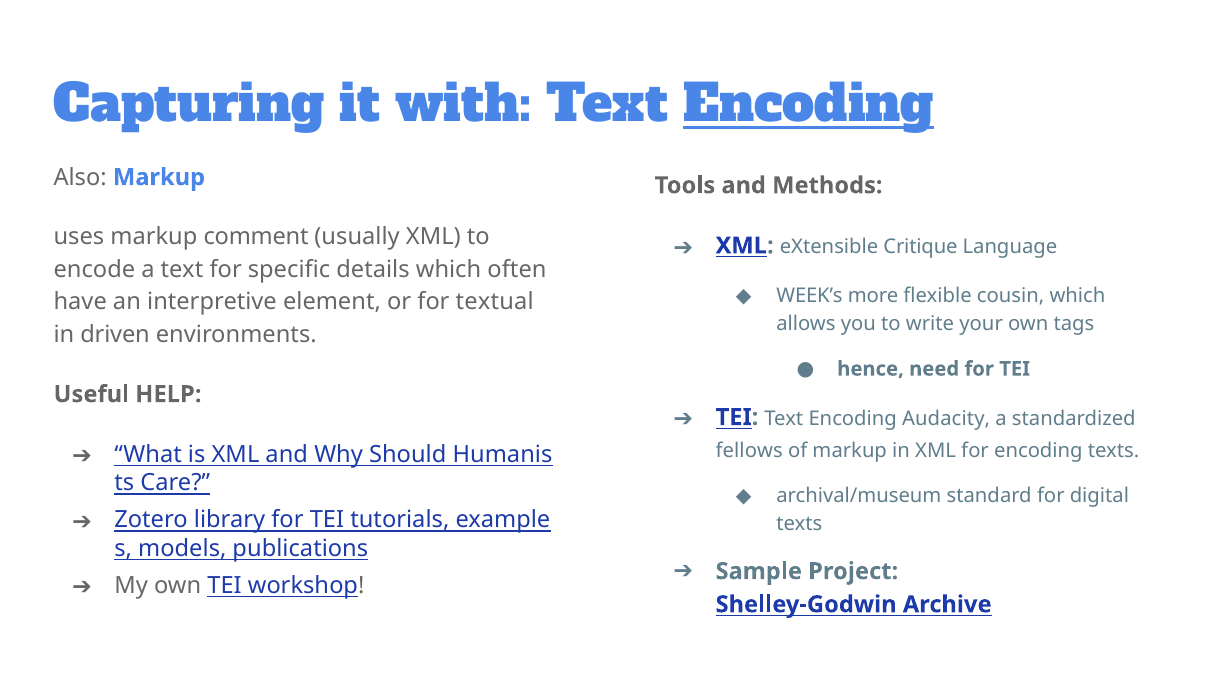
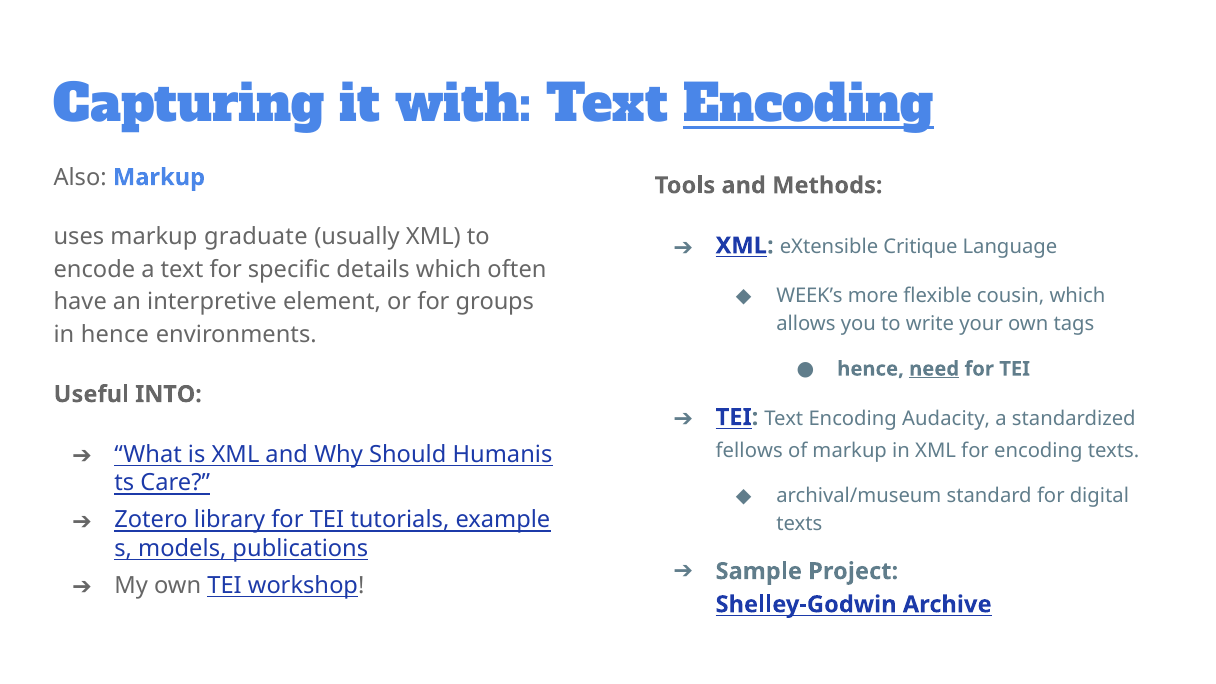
comment: comment -> graduate (256, 237)
textual: textual -> groups (495, 302)
in driven: driven -> hence (115, 335)
need underline: none -> present (934, 369)
HELP: HELP -> INTO (169, 394)
